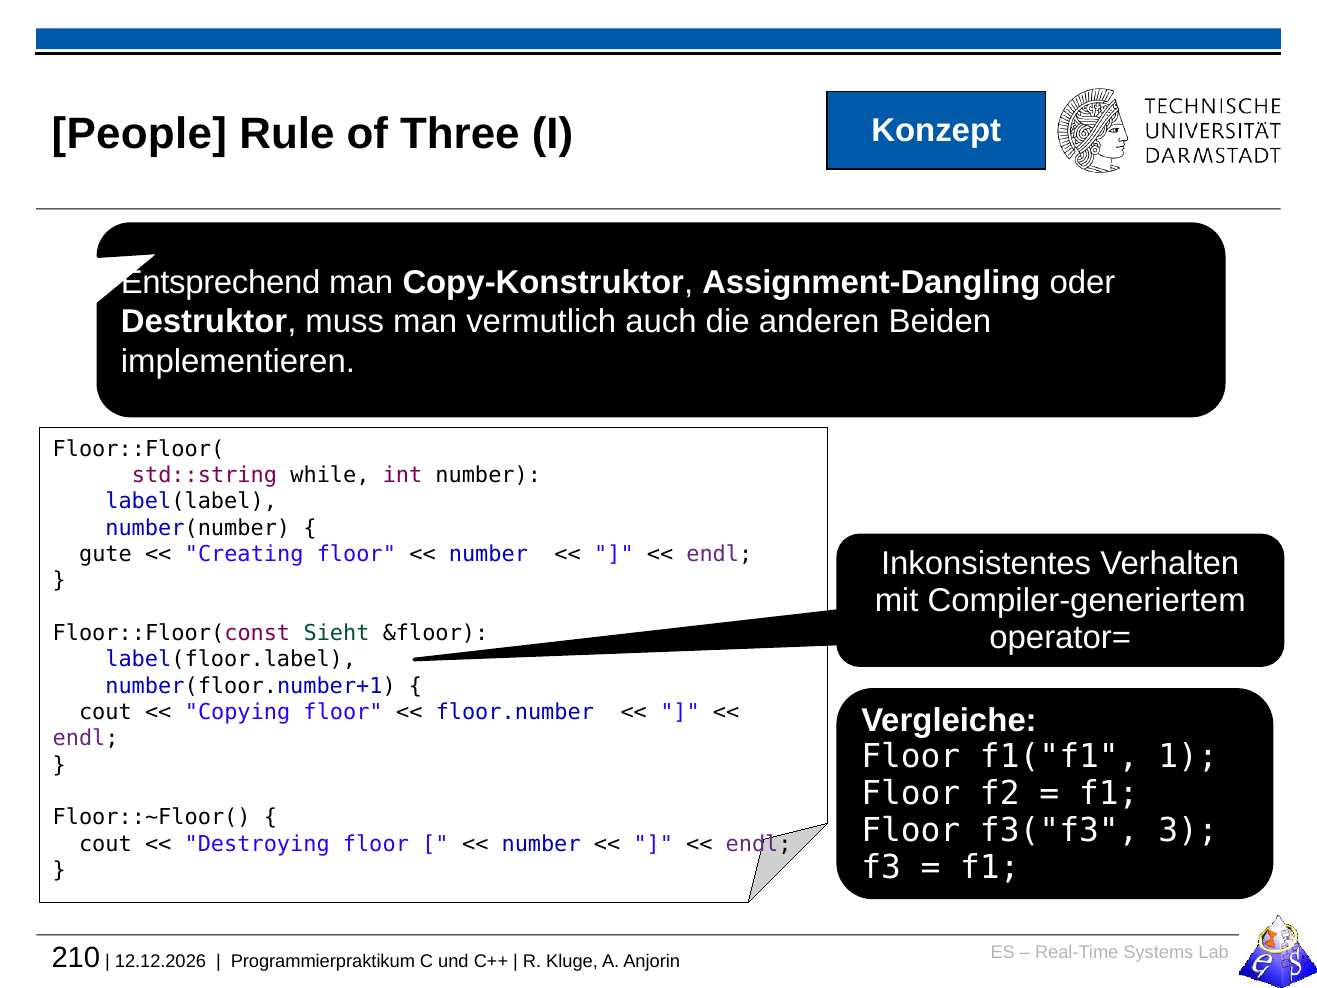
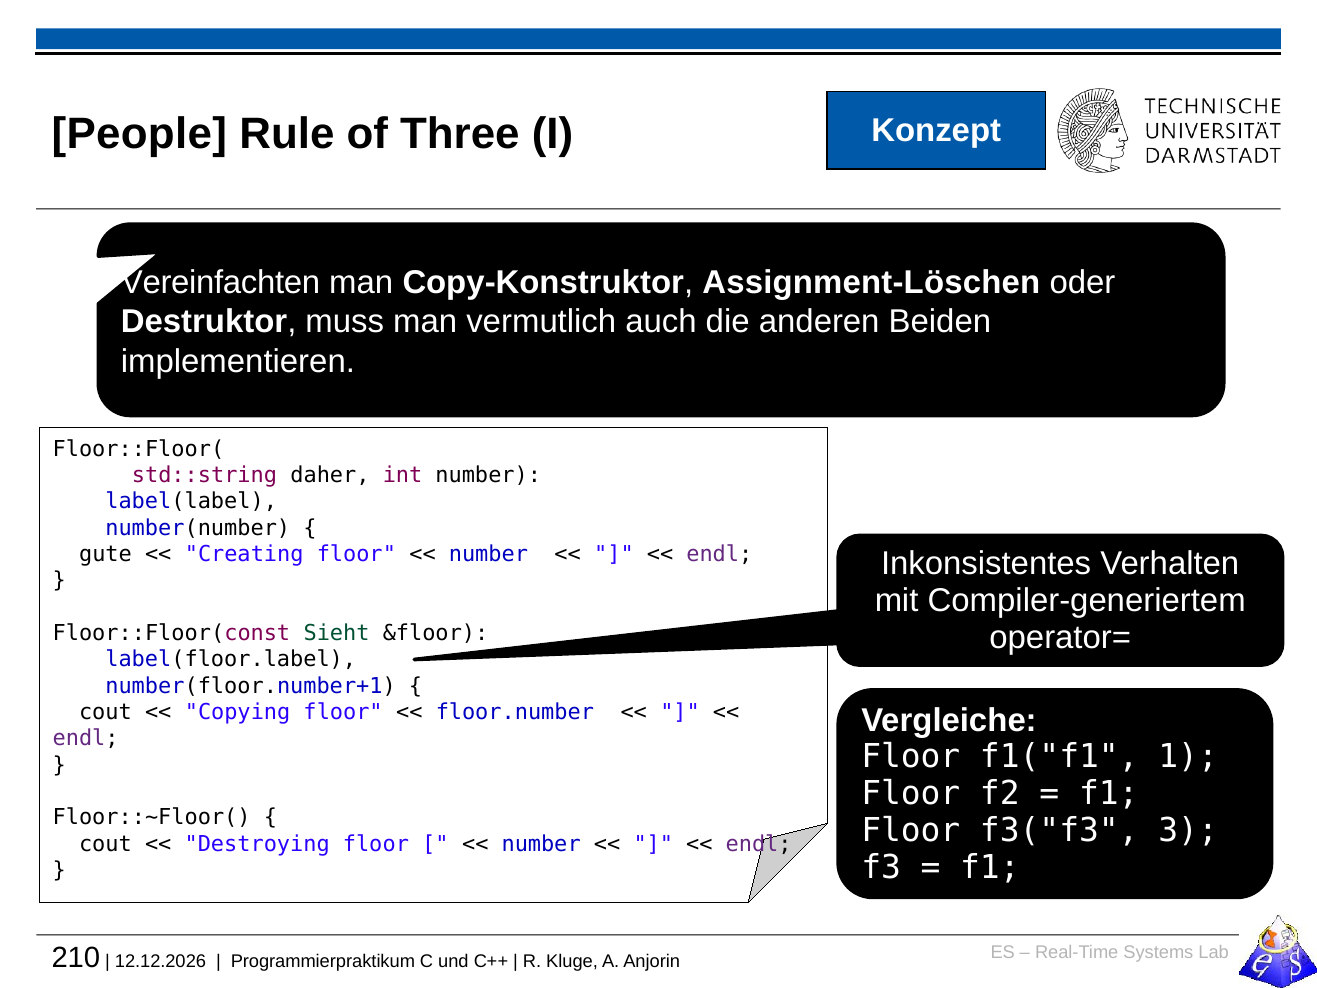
Entsprechend: Entsprechend -> Vereinfachten (221, 283)
Assignment-Dangling: Assignment-Dangling -> Assignment-Löschen (871, 283)
while: while -> daher (330, 475)
